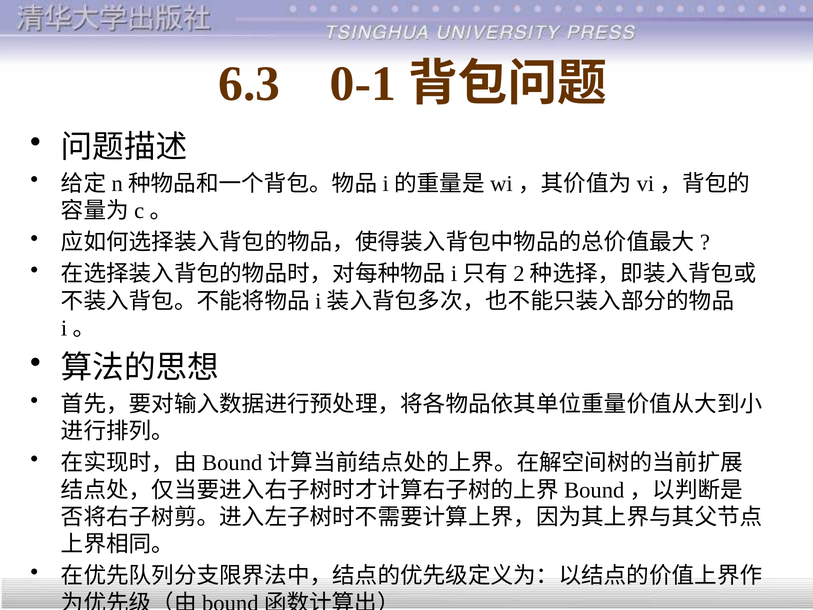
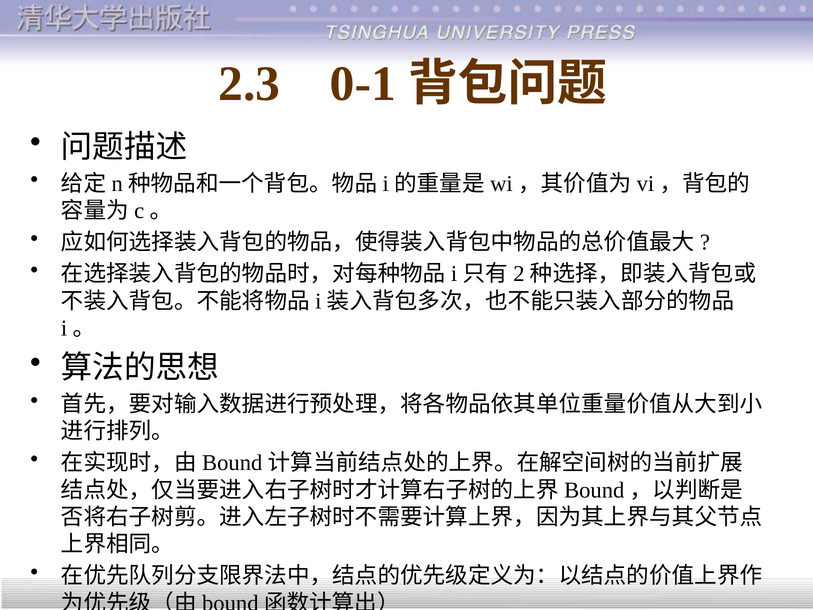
6.3: 6.3 -> 2.3 (249, 84)
